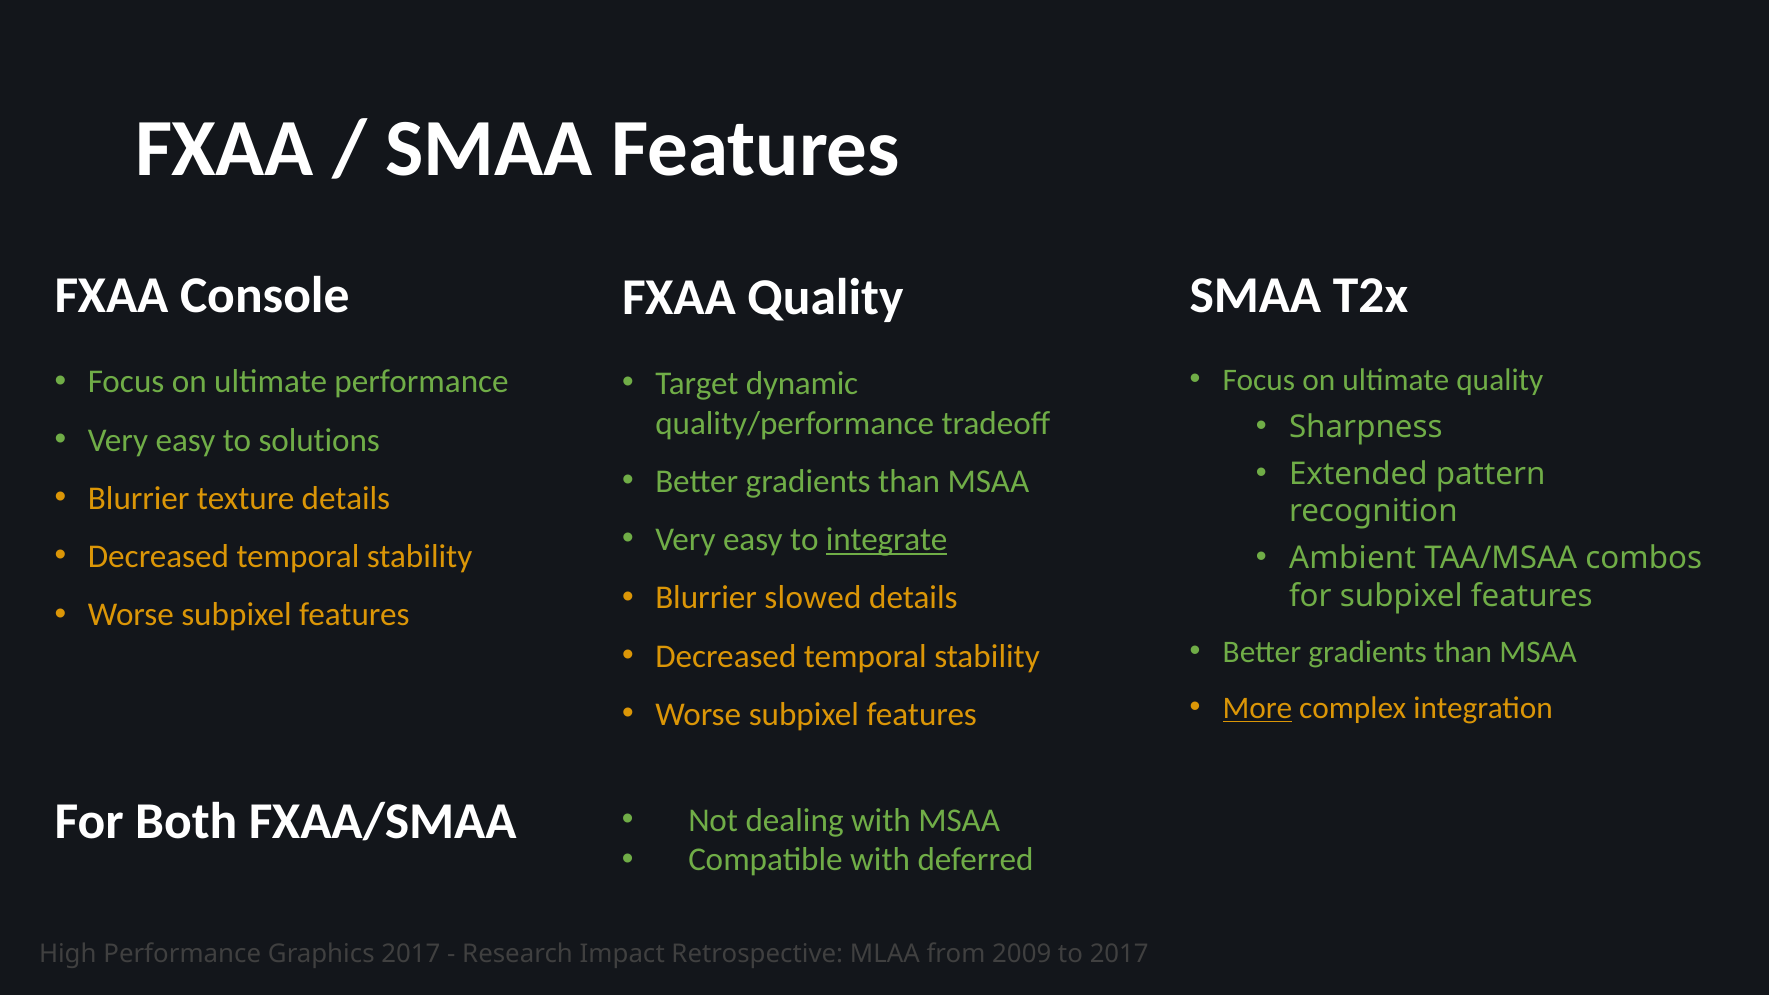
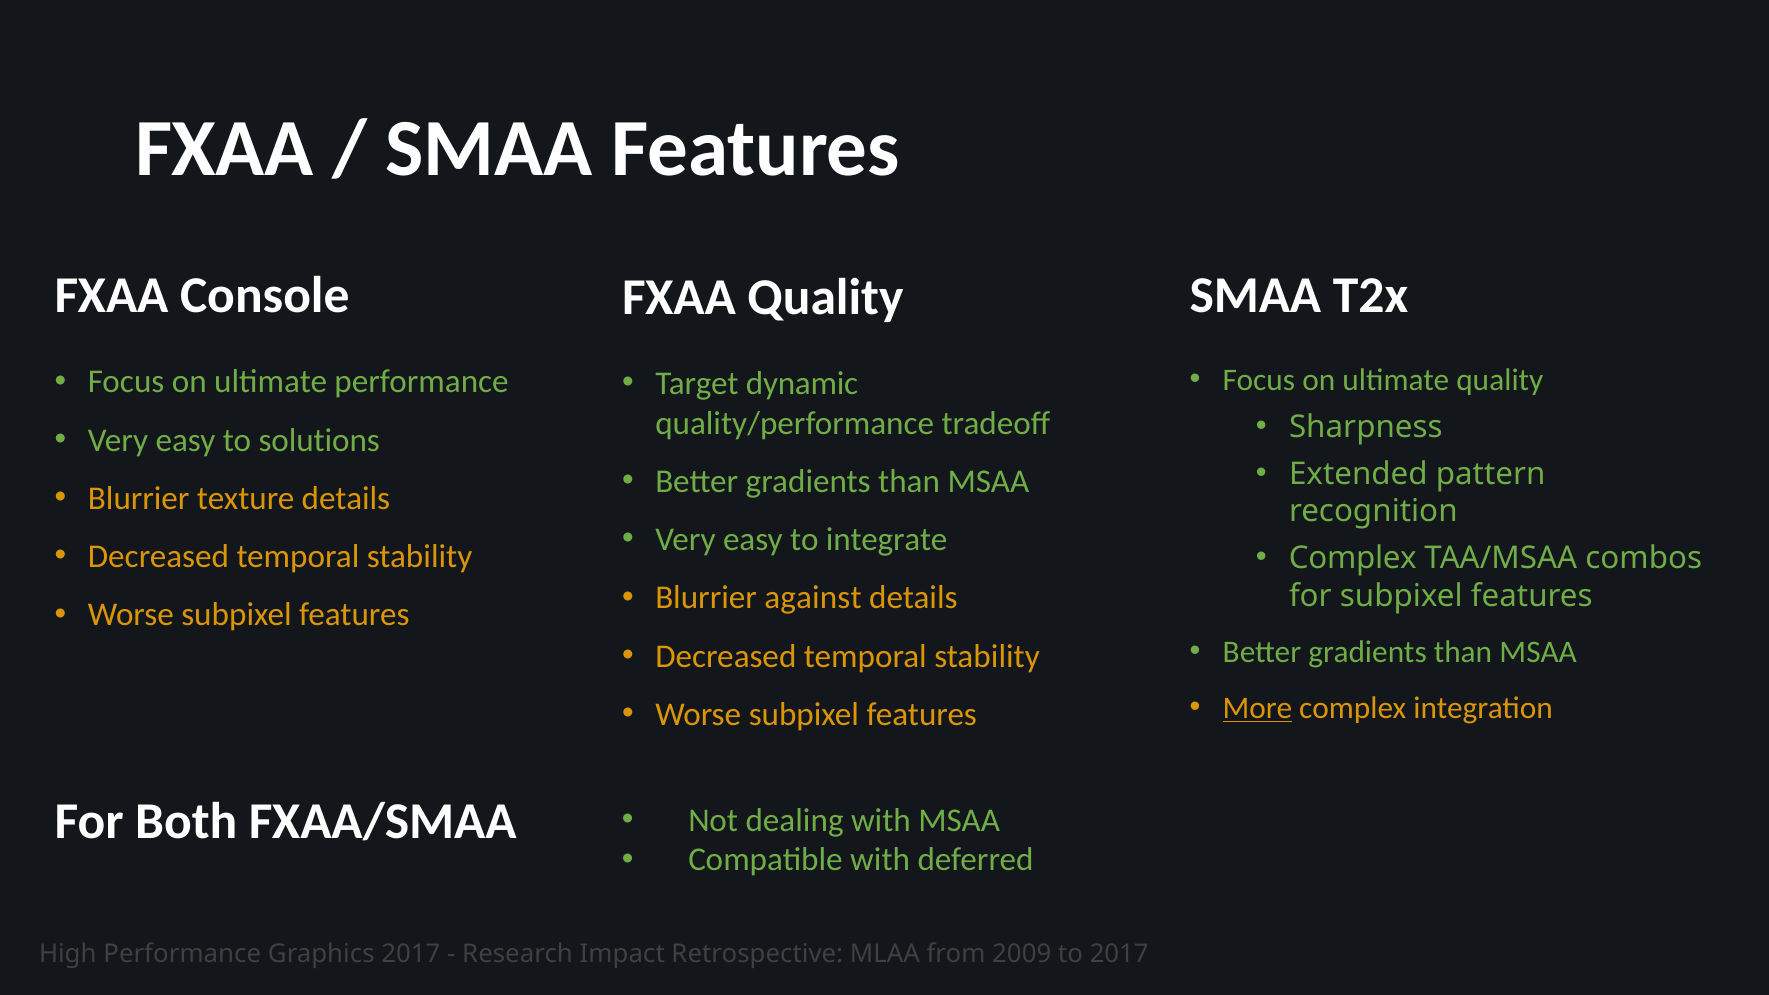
integrate underline: present -> none (887, 540)
Ambient: Ambient -> Complex (1353, 558)
slowed: slowed -> against (813, 598)
